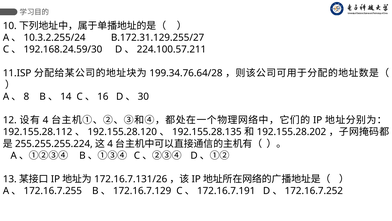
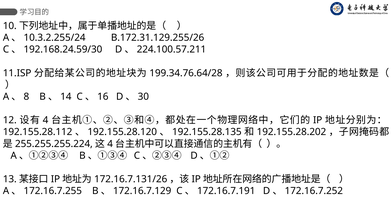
B.172.31.129.255/27: B.172.31.129.255/27 -> B.172.31.129.255/26 (158, 38)
